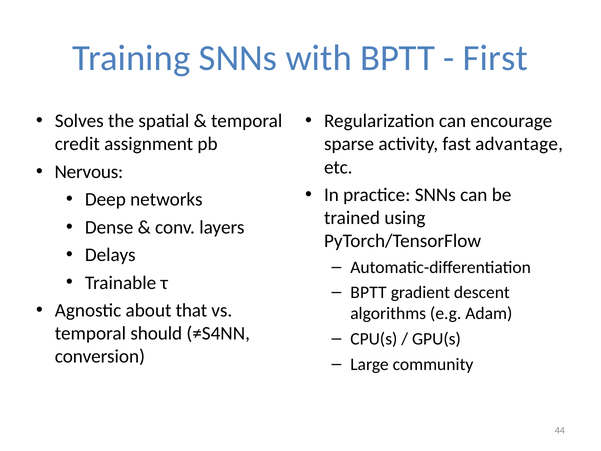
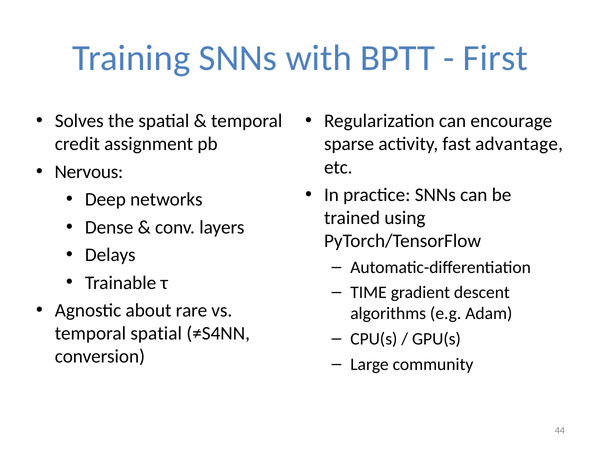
BPTT: BPTT -> TIME (369, 292)
that: that -> rare (191, 310)
temporal should: should -> spatial (156, 333)
